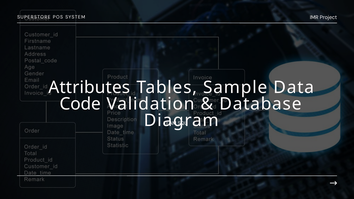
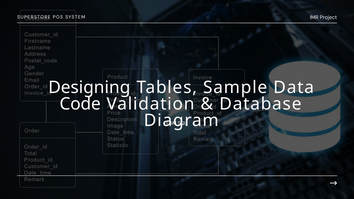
Attributes: Attributes -> Designing (89, 87)
